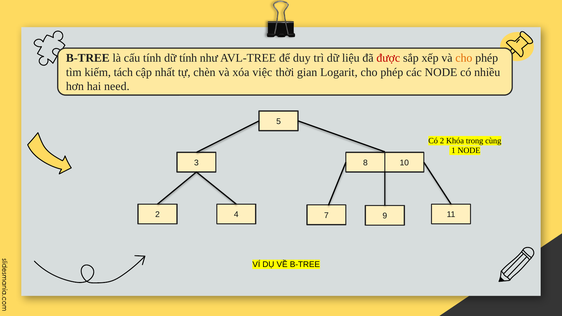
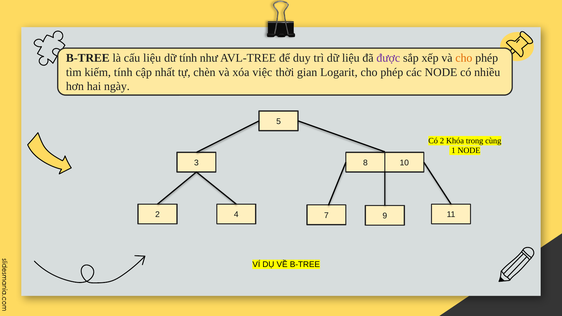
cấu tính: tính -> liệu (152, 58)
được colour: red -> purple (388, 58)
kiếm tách: tách -> tính (123, 72)
need: need -> ngày (117, 86)
